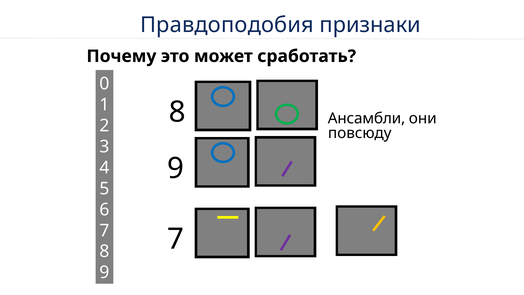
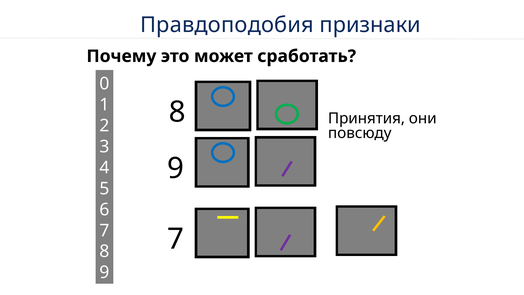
Ансамбли: Ансамбли -> Принятия (366, 118)
